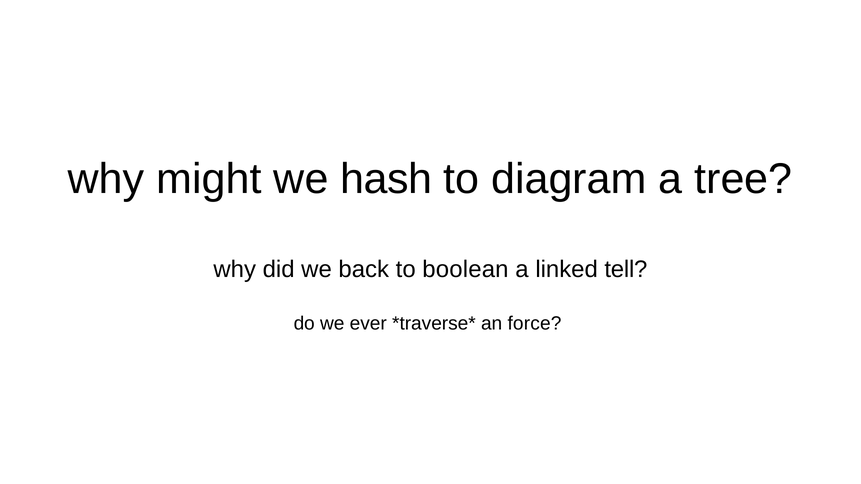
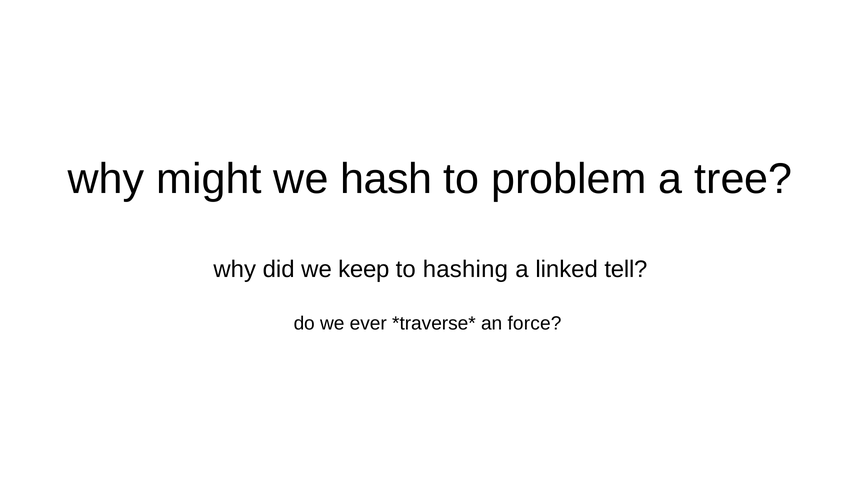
diagram: diagram -> problem (569, 179)
back: back -> keep (364, 270)
boolean: boolean -> hashing (465, 270)
